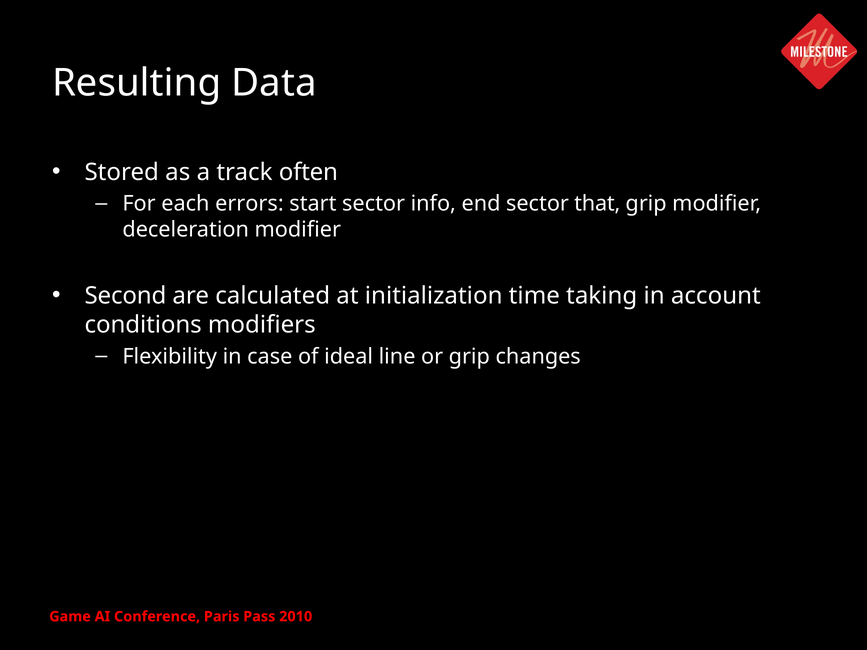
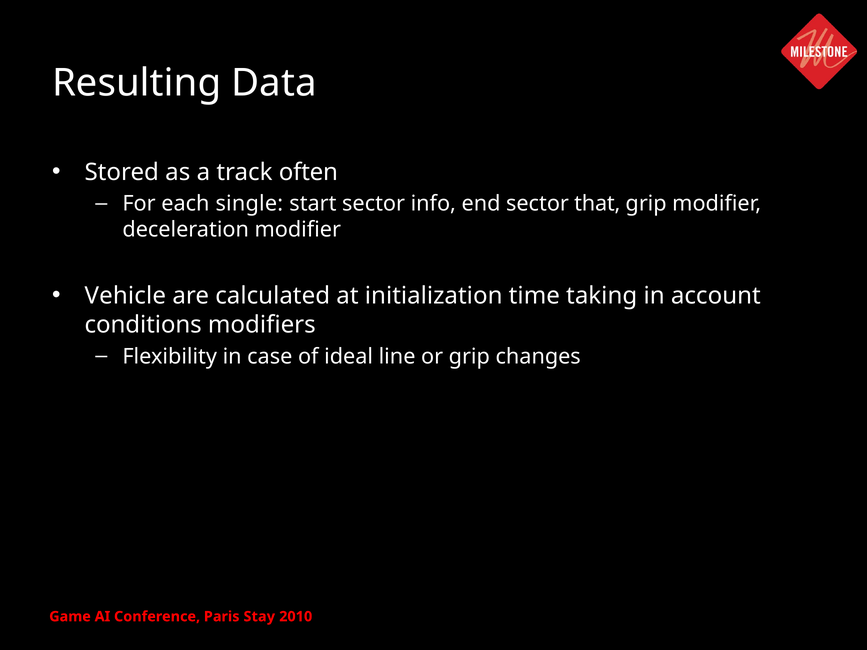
errors: errors -> single (249, 204)
Second: Second -> Vehicle (125, 296)
Pass: Pass -> Stay (259, 617)
